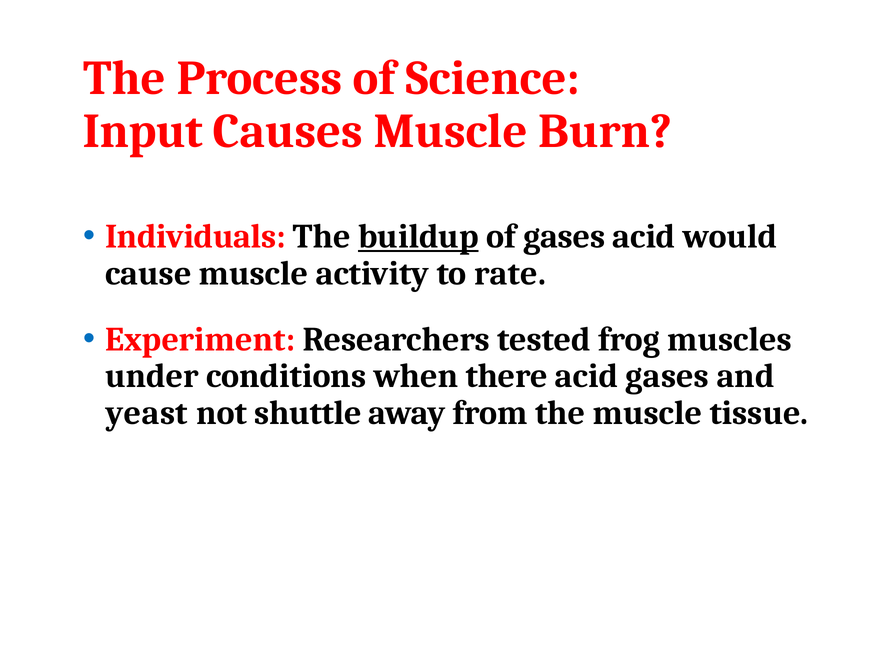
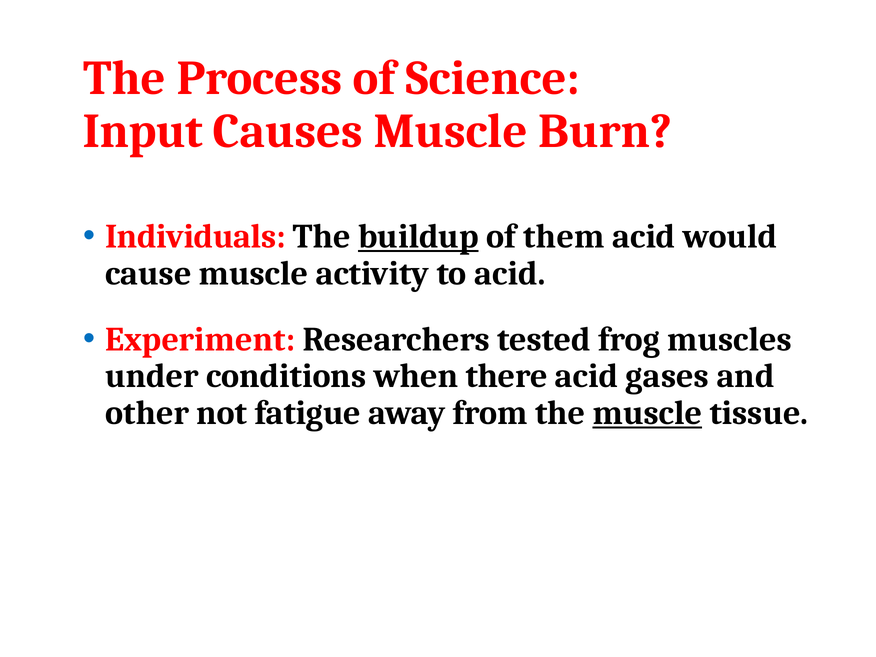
of gases: gases -> them (564, 237)
to rate: rate -> acid (510, 273)
yeast: yeast -> other (147, 413)
shuttle: shuttle -> fatigue (308, 413)
muscle underline: none -> present (647, 413)
